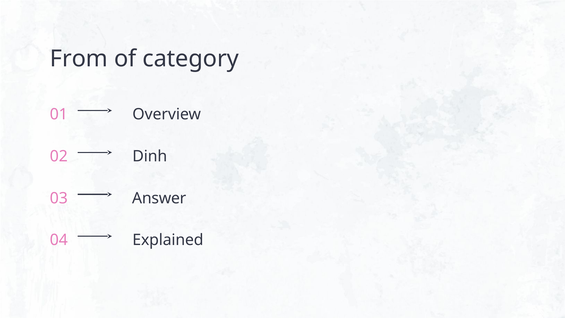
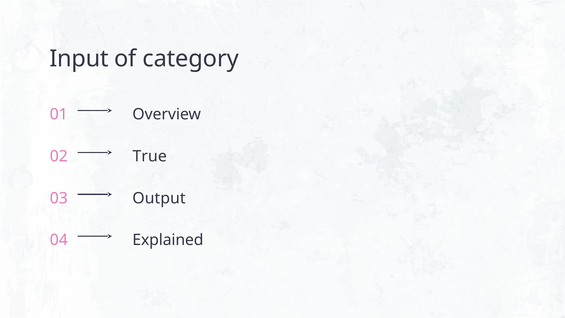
From: From -> Input (79, 59)
Dinh: Dinh -> True (150, 156)
Answer: Answer -> Output (159, 198)
